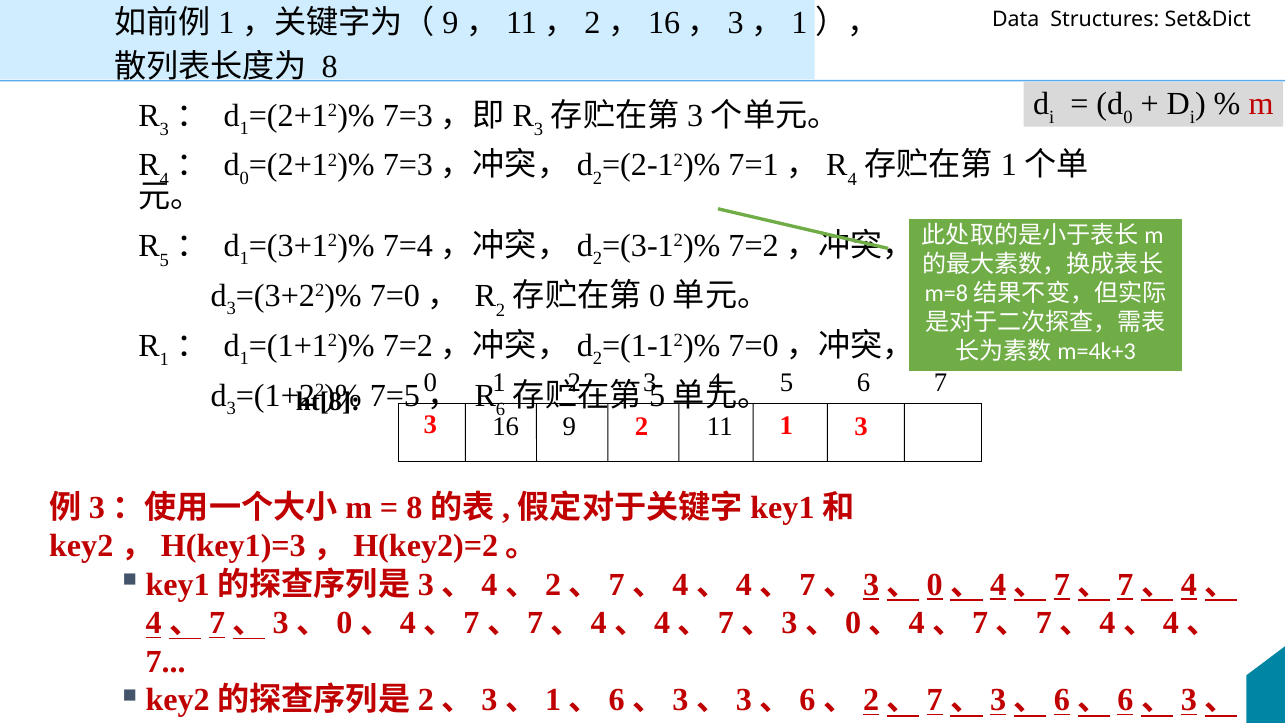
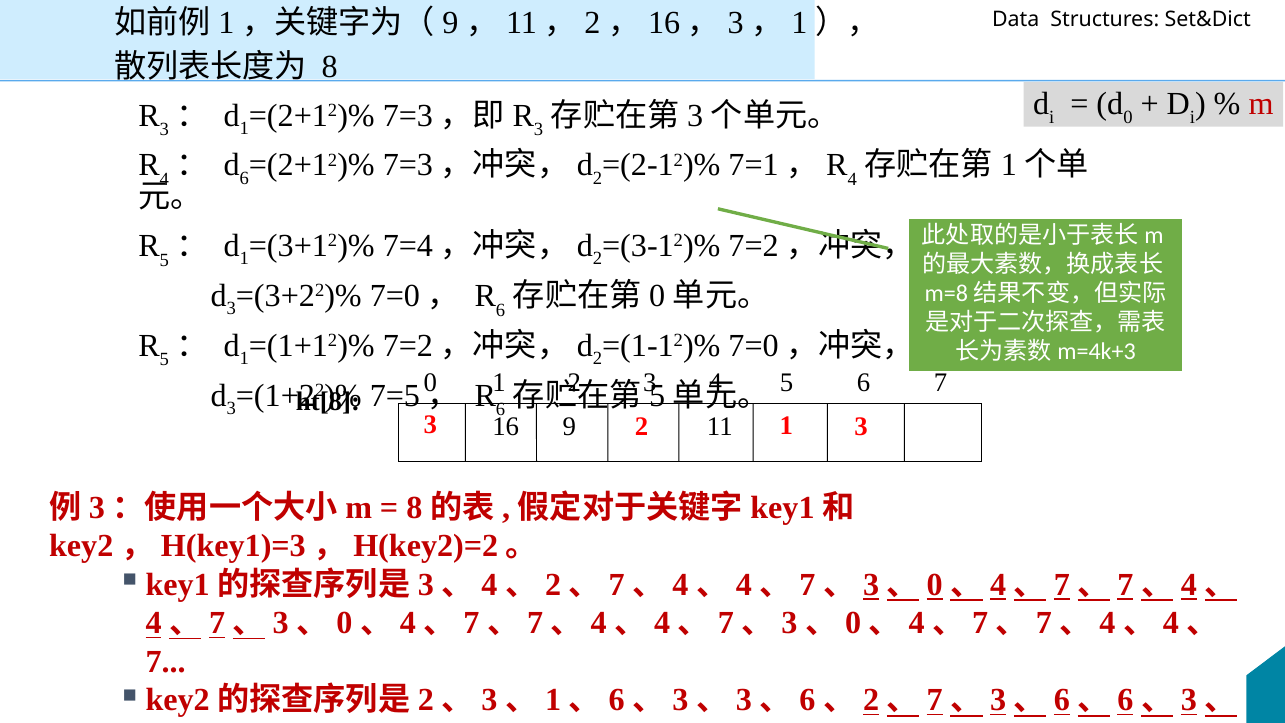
0: 0 -> 6 (244, 178)
2: 2 -> 6 (501, 310)
1: 1 -> 5 (164, 360)
